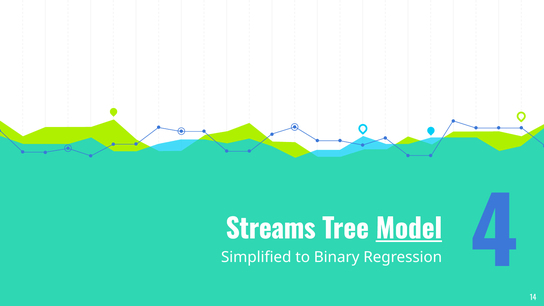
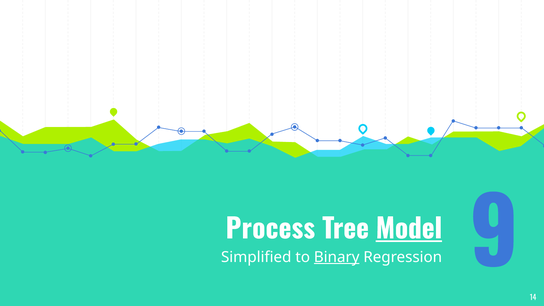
Streams: Streams -> Process (270, 229)
Binary underline: none -> present (337, 257)
4: 4 -> 9 (494, 236)
